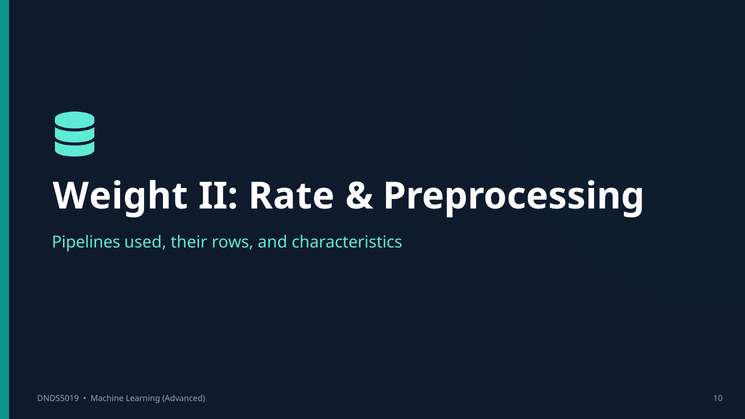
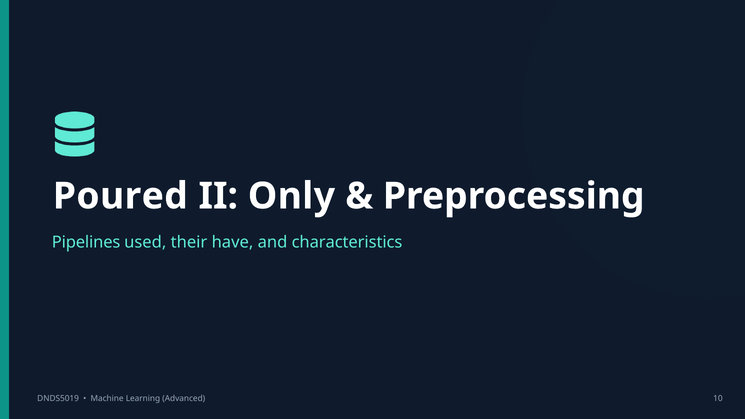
Weight: Weight -> Poured (120, 196)
Rate: Rate -> Only (291, 196)
rows: rows -> have (232, 242)
